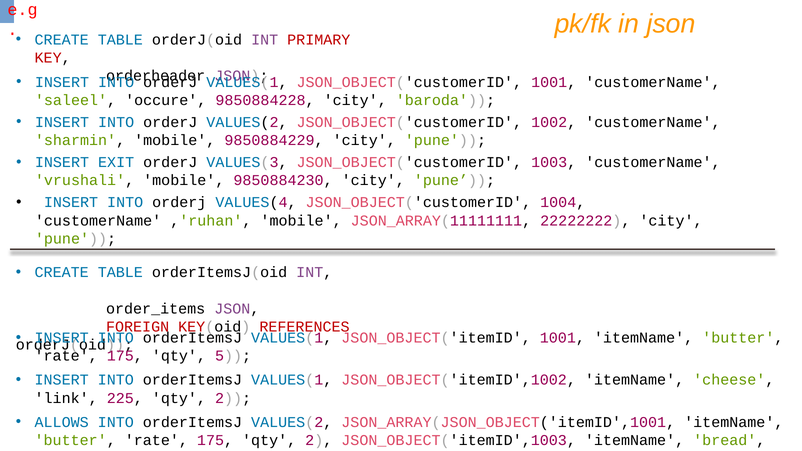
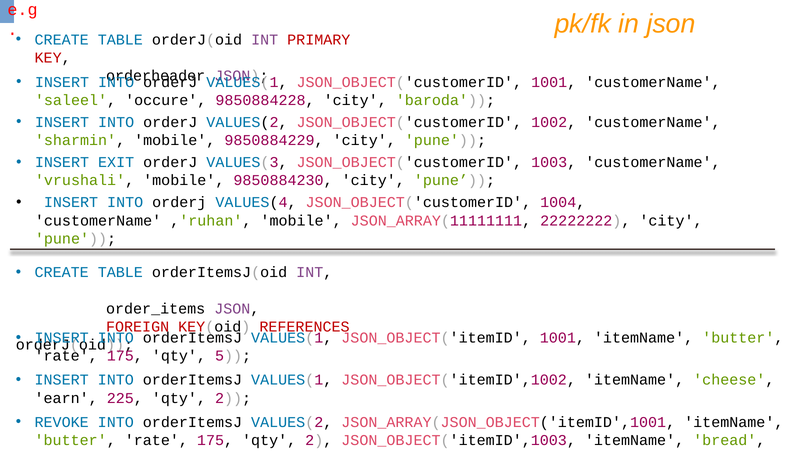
link: link -> earn (66, 398)
ALLOWS: ALLOWS -> REVOKE (62, 422)
